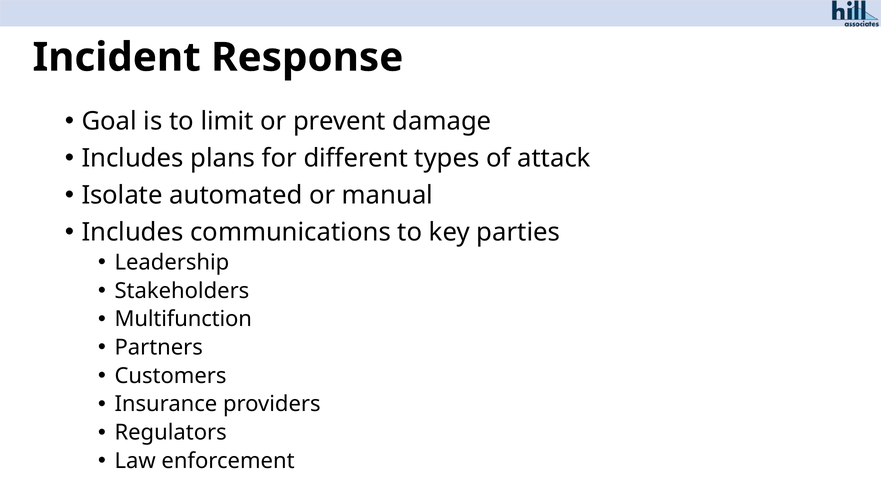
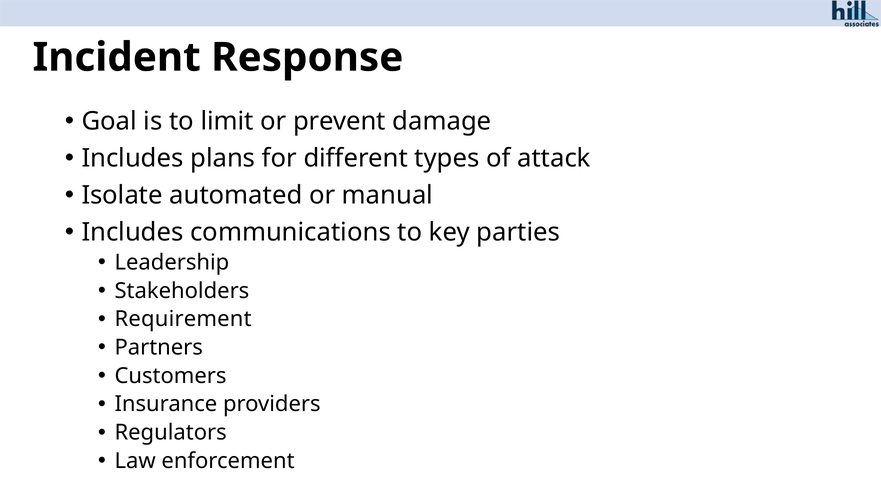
Multifunction: Multifunction -> Requirement (183, 319)
